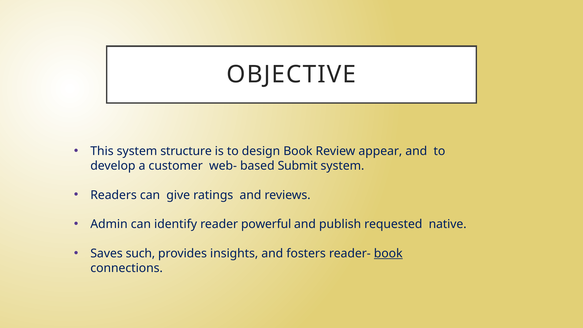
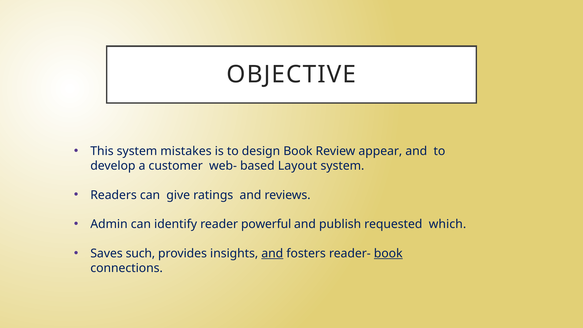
structure: structure -> mistakes (186, 151)
Submit: Submit -> Layout (298, 166)
native: native -> which (448, 224)
and underline: none -> present (272, 253)
